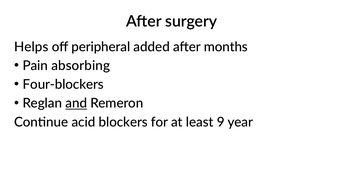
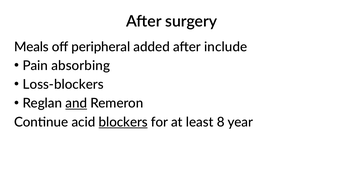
Helps: Helps -> Meals (31, 47)
months: months -> include (226, 47)
Four-blockers: Four-blockers -> Loss-blockers (63, 84)
blockers underline: none -> present (123, 122)
9: 9 -> 8 (221, 122)
